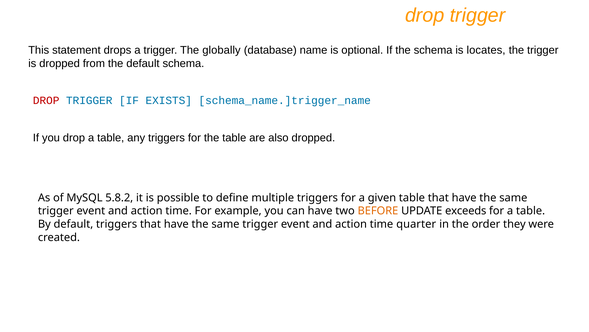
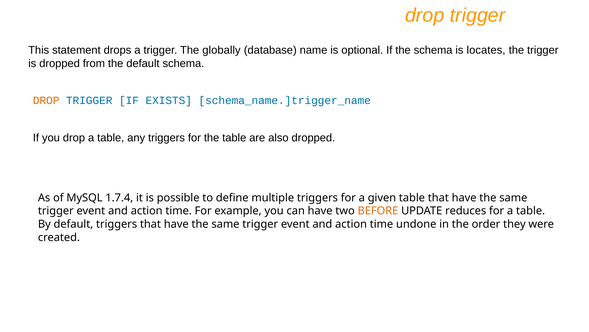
DROP colour: red -> orange (46, 100)
5.8.2: 5.8.2 -> 1.7.4 (119, 197)
exceeds: exceeds -> reduces (466, 211)
quarter: quarter -> undone (416, 224)
